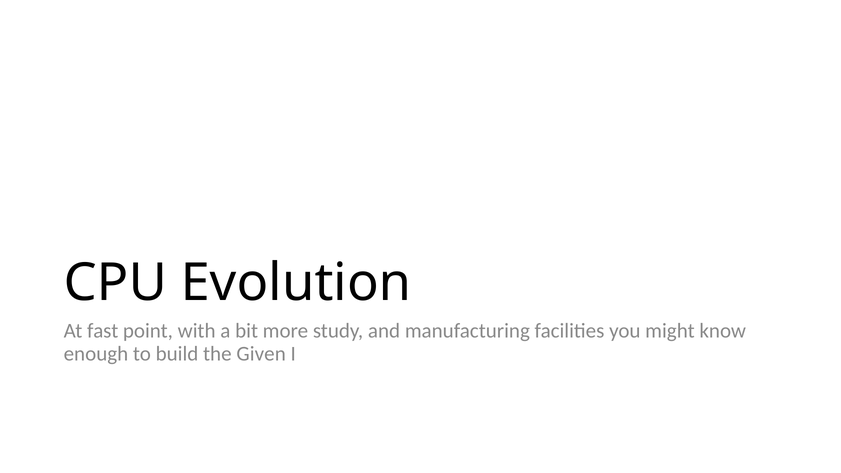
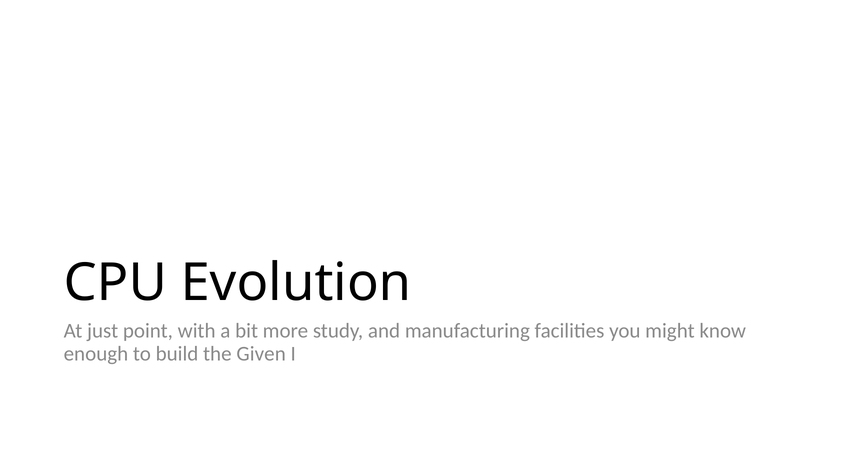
fast: fast -> just (103, 331)
